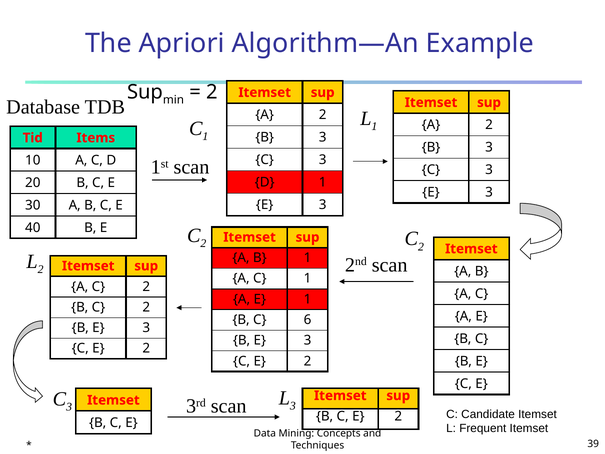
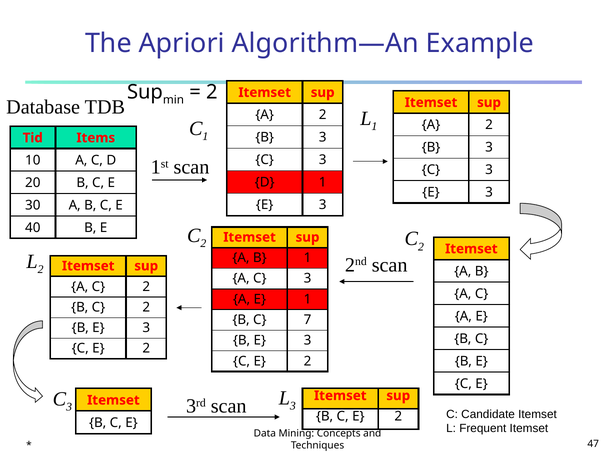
A C 1: 1 -> 3 (308, 278)
6: 6 -> 7 (308, 320)
39: 39 -> 47 (593, 444)
